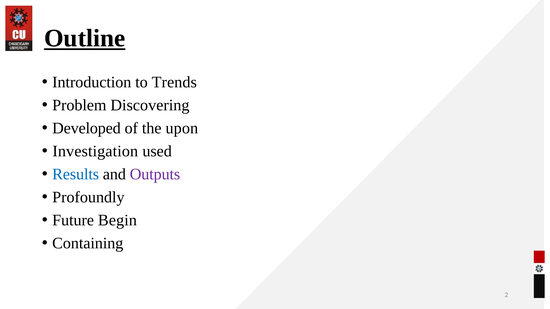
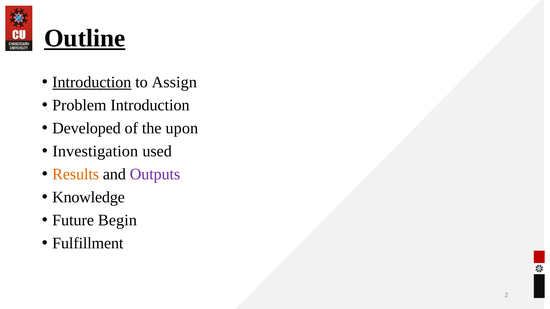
Introduction underline: none -> present (92, 82)
Trends: Trends -> Assign (174, 82)
Problem Discovering: Discovering -> Introduction (150, 105)
Results colour: blue -> orange (76, 174)
Profoundly: Profoundly -> Knowledge (88, 197)
Containing: Containing -> Fulfillment (88, 243)
